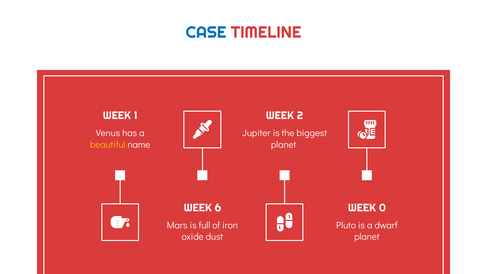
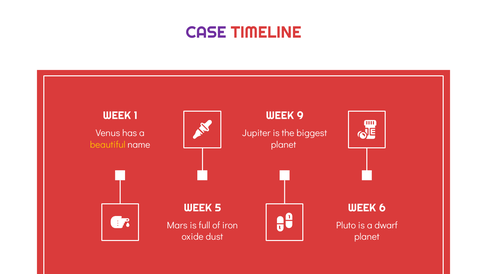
CASE colour: blue -> purple (206, 32)
2: 2 -> 9 (300, 116)
6: 6 -> 5 (218, 208)
0: 0 -> 6 (382, 208)
